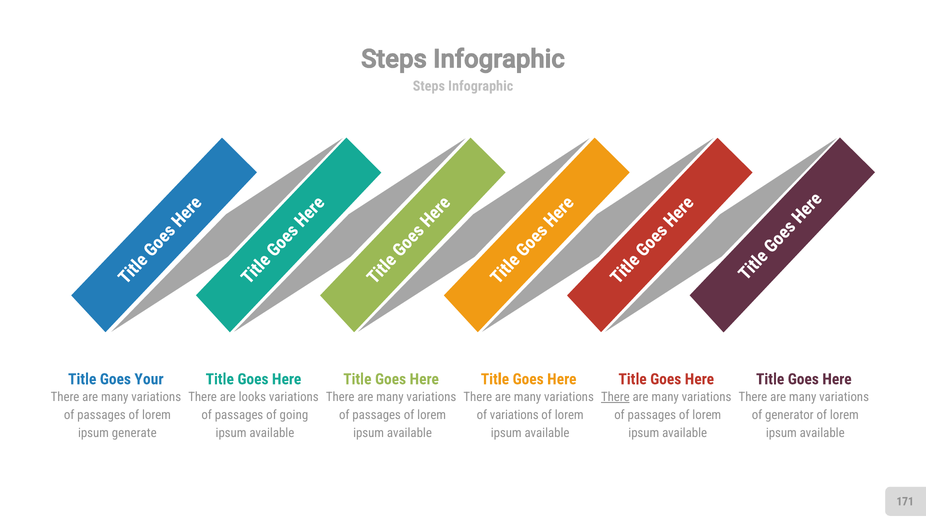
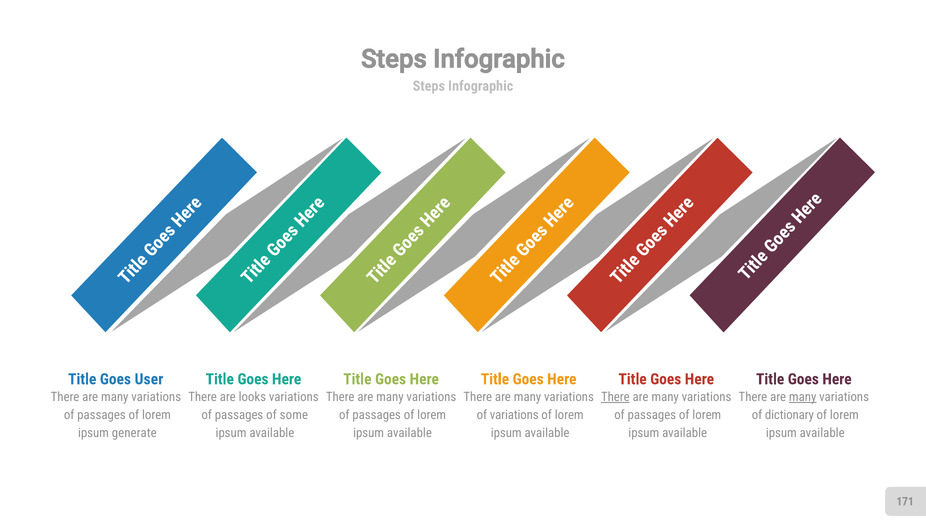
Your: Your -> User (149, 379)
many underline: none -> present (803, 397)
going: going -> some (294, 415)
generator: generator -> dictionary (789, 415)
